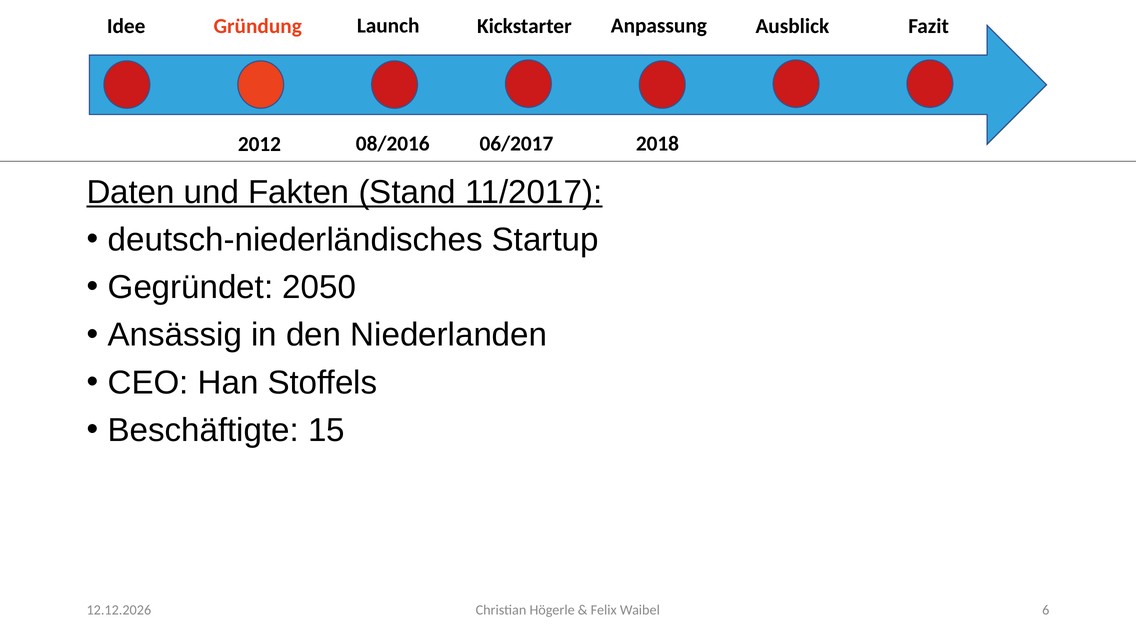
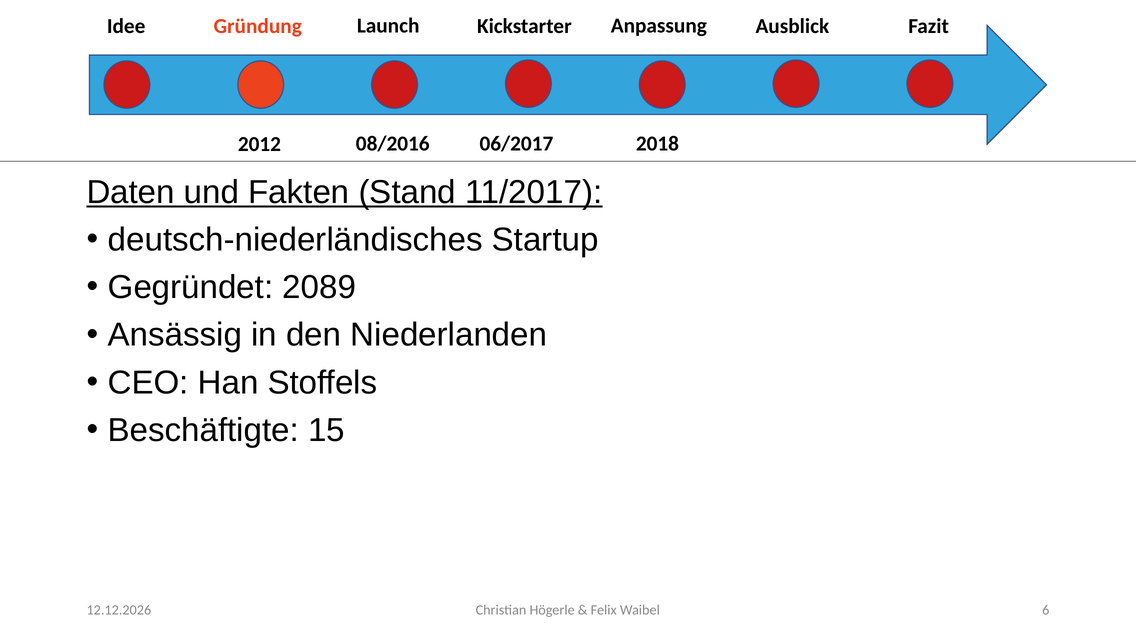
2050: 2050 -> 2089 (319, 287)
